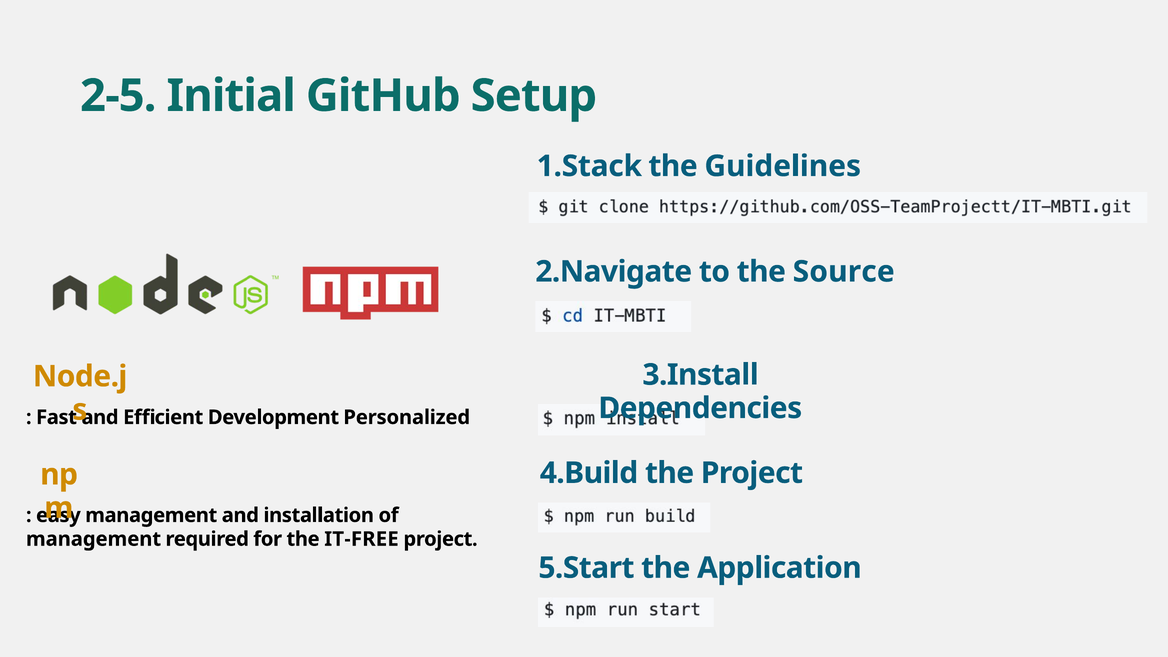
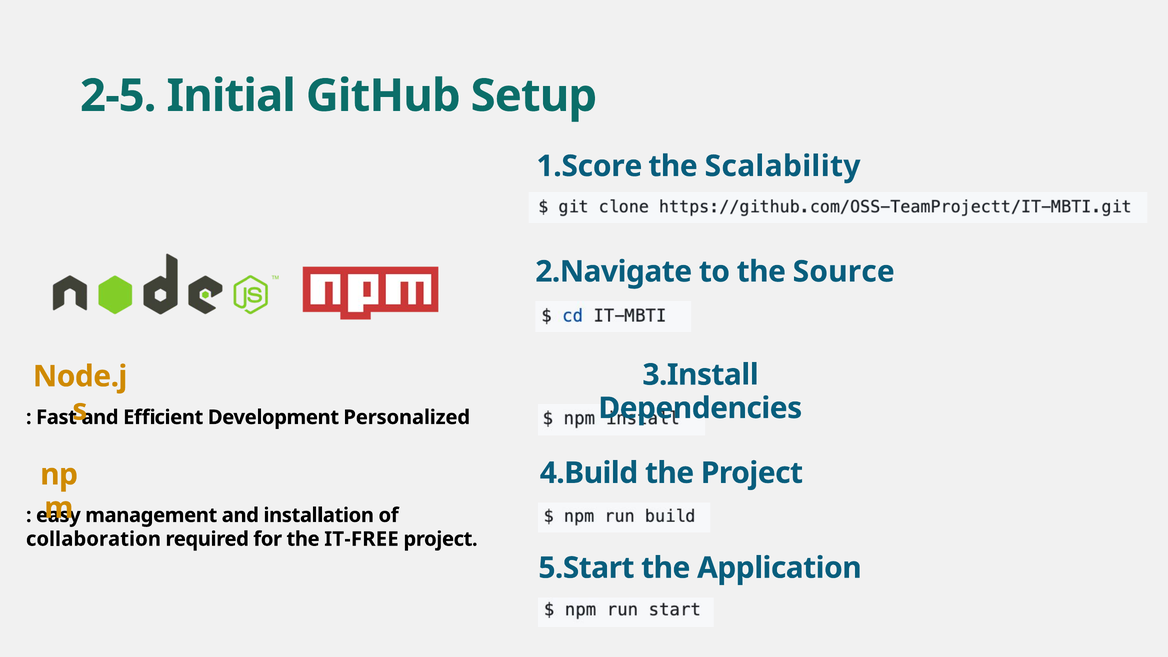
1.Stack: 1.Stack -> 1.Score (589, 166)
Guidelines: Guidelines -> Scalability (783, 166)
management: management -> collaboration (93, 539)
